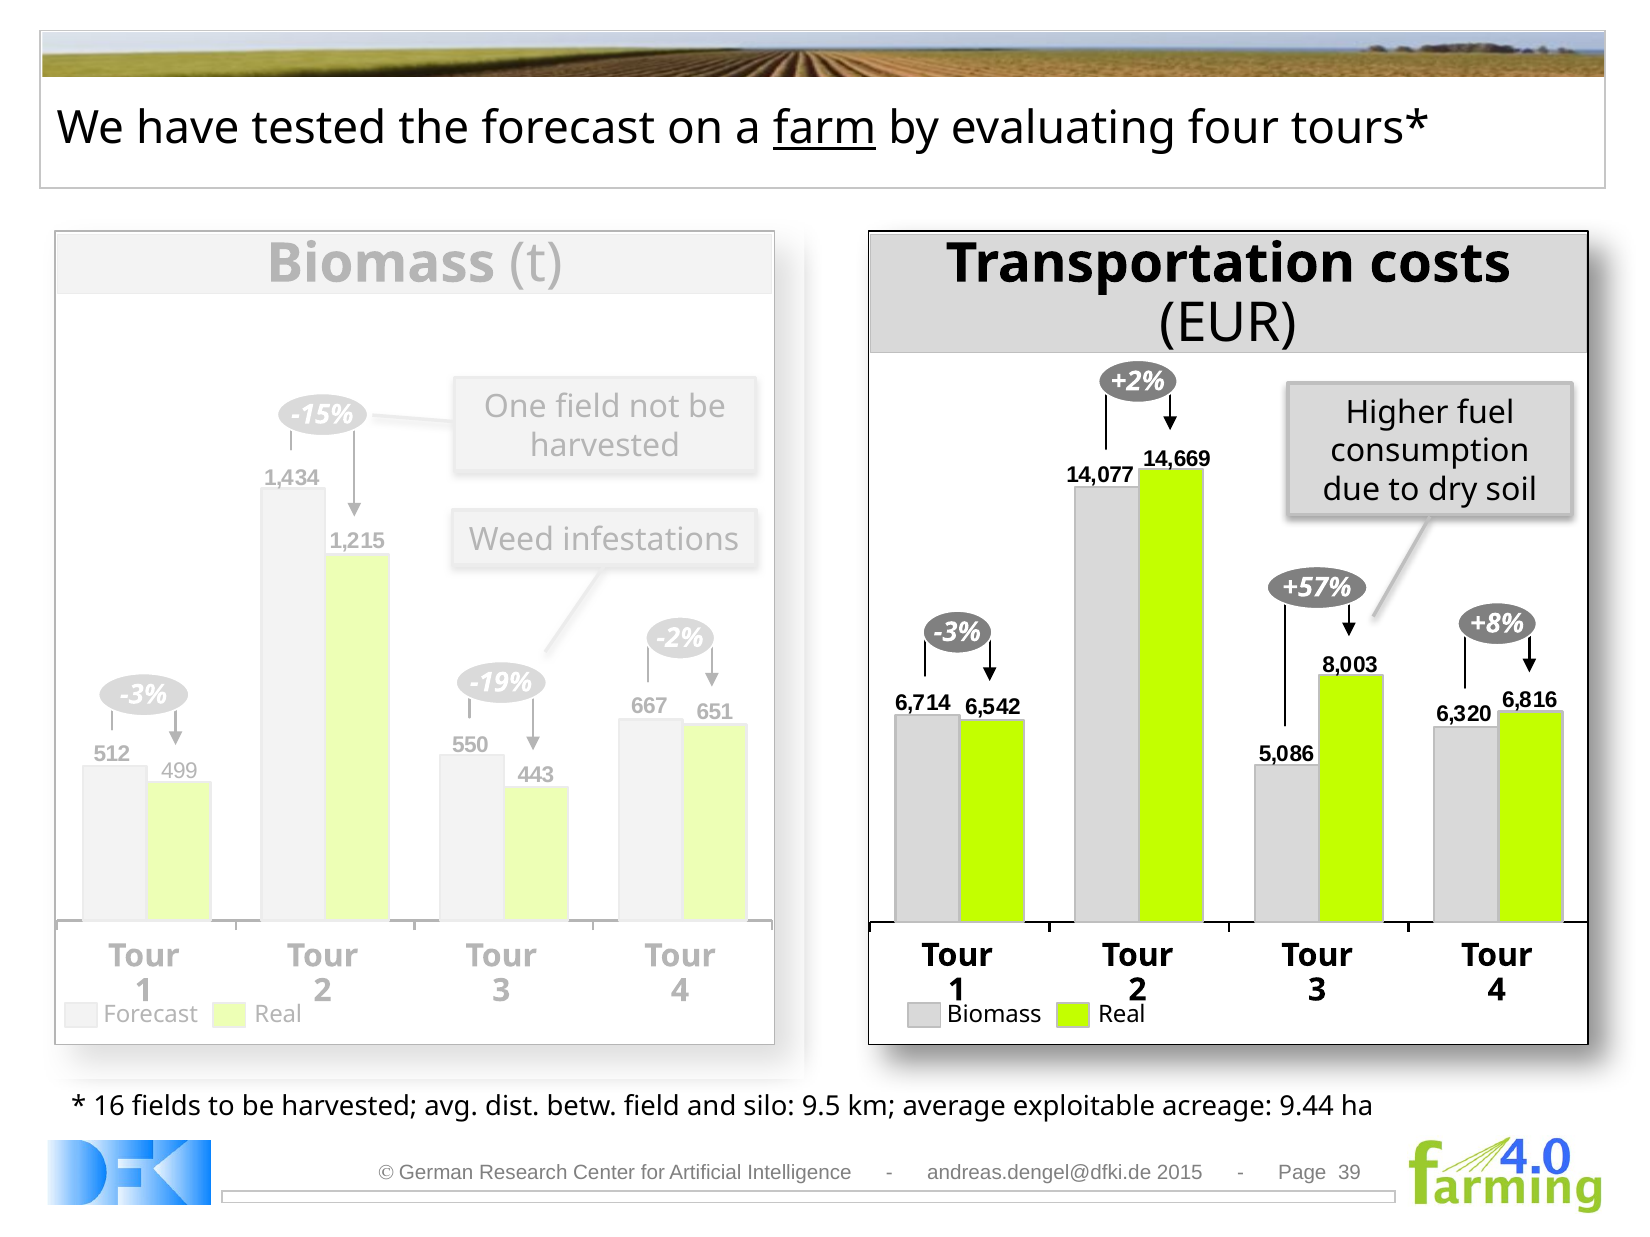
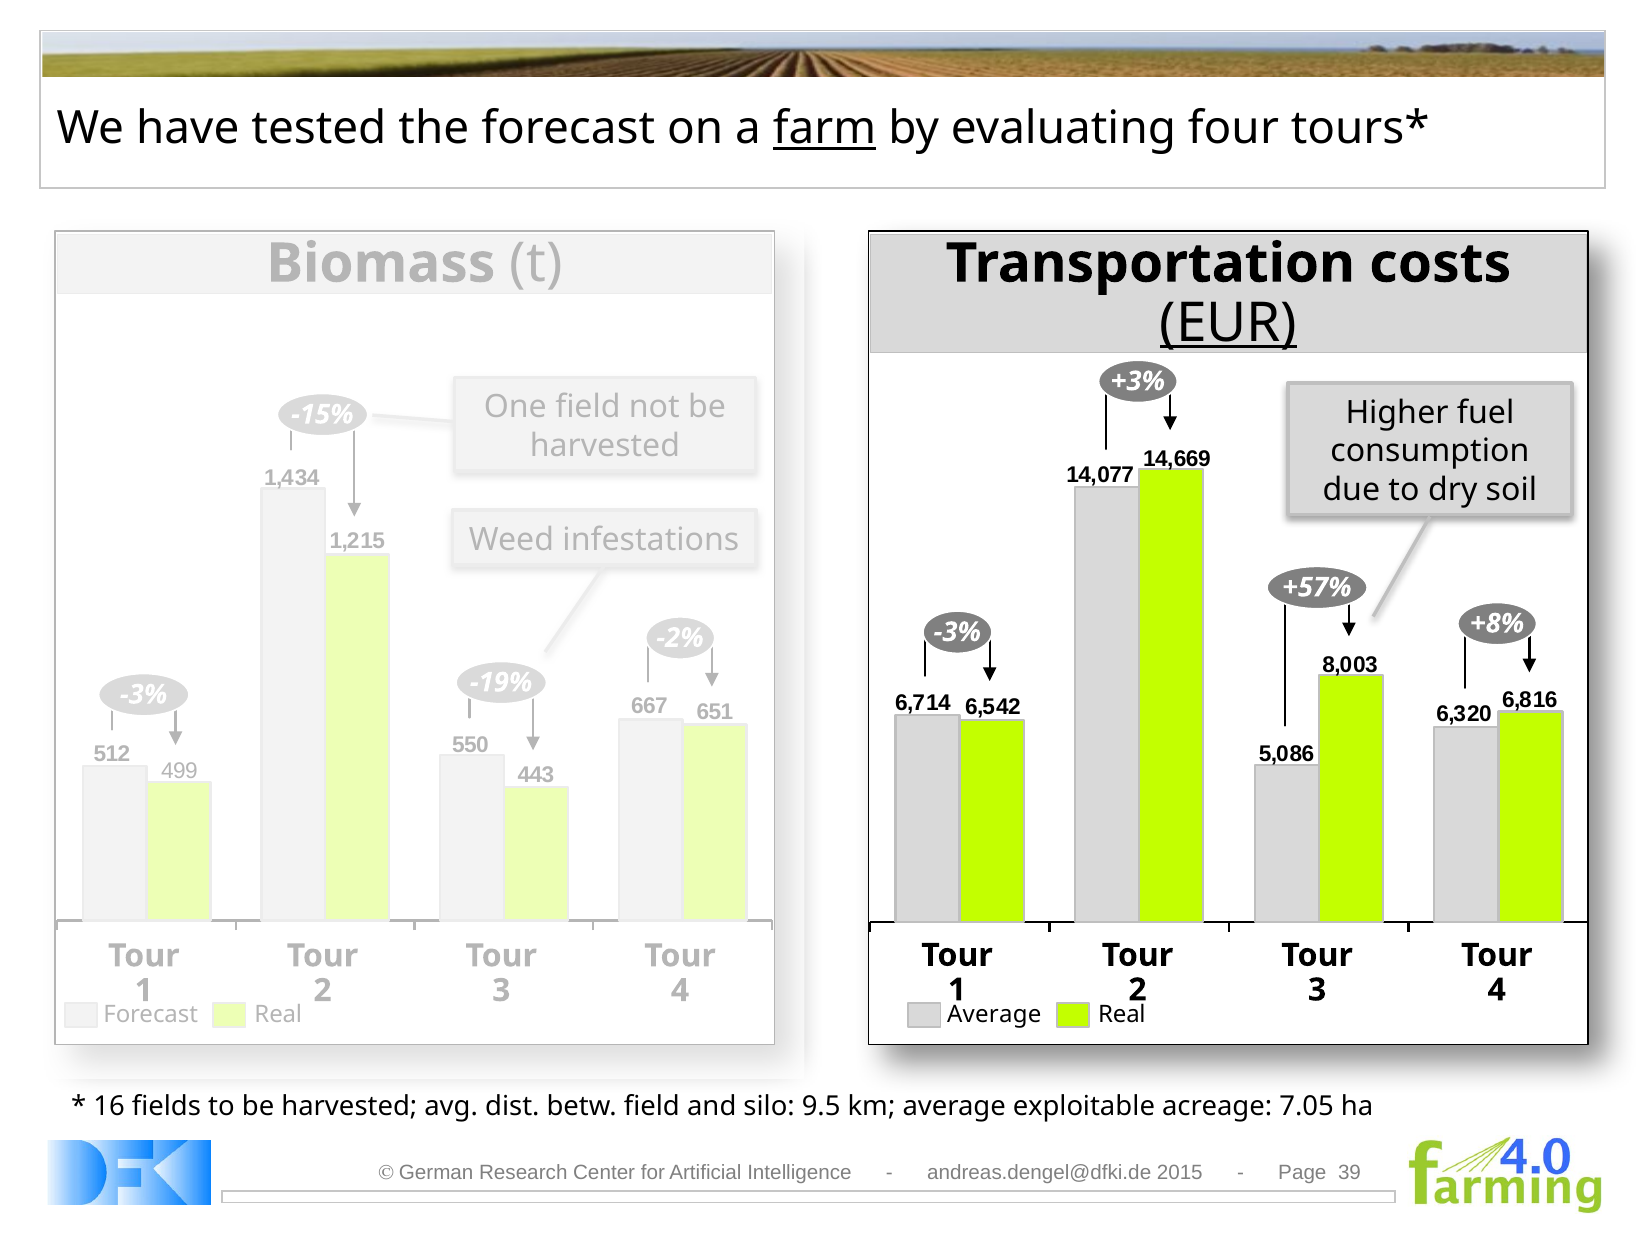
EUR underline: none -> present (1228, 323)
+2%: +2% -> +3% (1138, 381)
Biomass: Biomass -> Average (994, 1015)
9.44: 9.44 -> 7.05 (1307, 1107)
